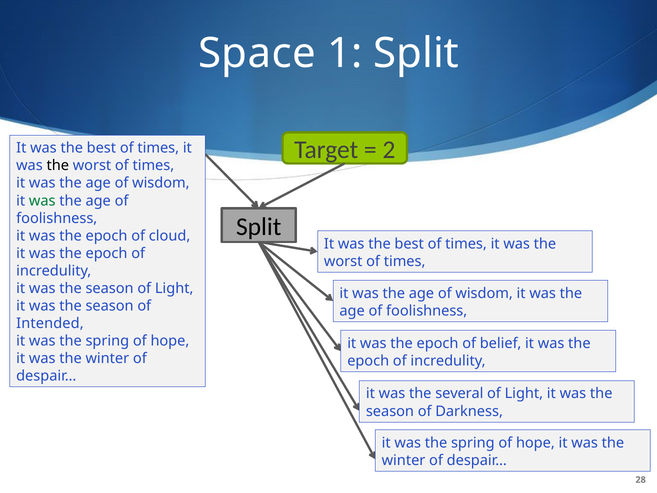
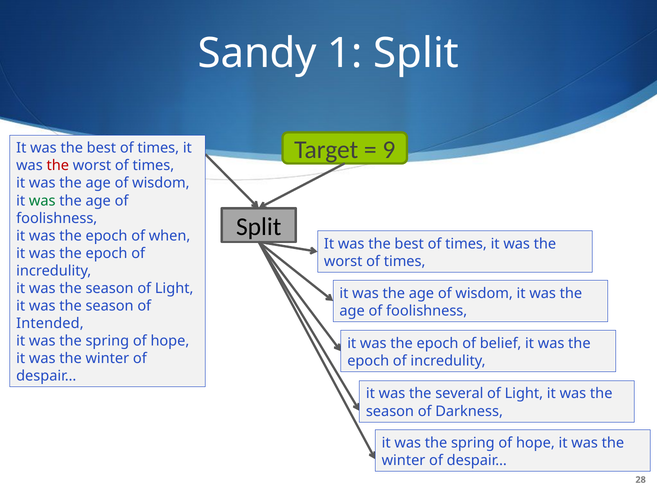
Space: Space -> Sandy (257, 53)
2: 2 -> 9 (389, 150)
the colour: black -> red (58, 166)
cloud: cloud -> when (170, 236)
